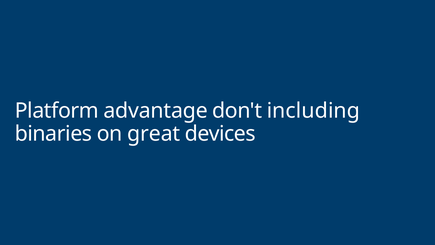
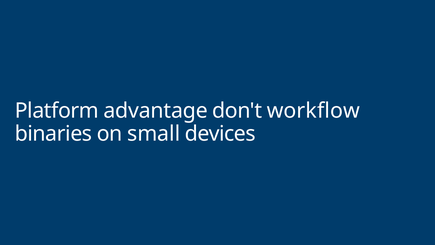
including: including -> workflow (313, 111)
great: great -> small (154, 134)
